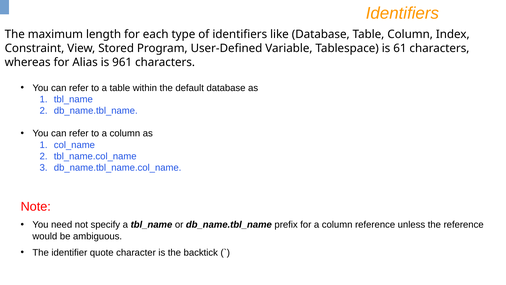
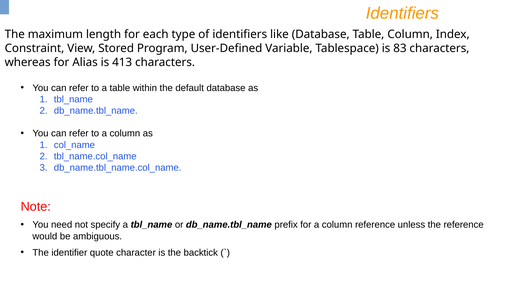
61: 61 -> 83 (400, 48)
961: 961 -> 413 (122, 62)
